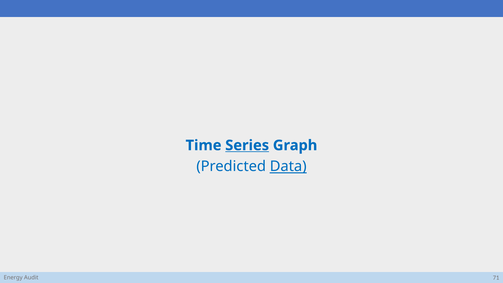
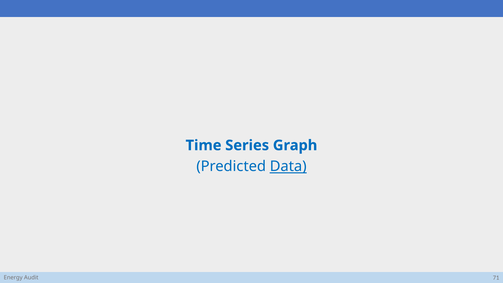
Series underline: present -> none (247, 145)
